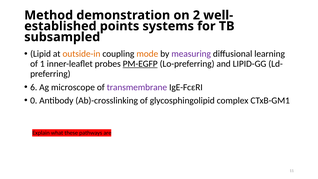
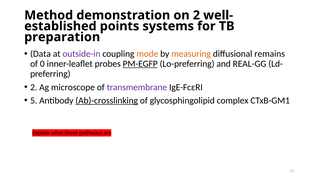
subsampled: subsampled -> preparation (62, 37)
Lipid: Lipid -> Data (41, 54)
outside-in colour: orange -> purple (81, 54)
measuring colour: purple -> orange (191, 54)
learning: learning -> remains (270, 54)
1: 1 -> 0 (42, 64)
LIPID-GG: LIPID-GG -> REAL-GG (250, 64)
6: 6 -> 2 (34, 87)
0: 0 -> 5 (34, 100)
Ab)-crosslinking underline: none -> present (107, 100)
